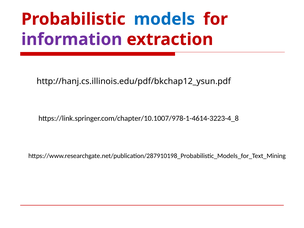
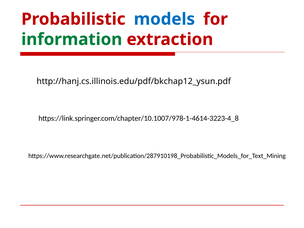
information colour: purple -> green (72, 39)
